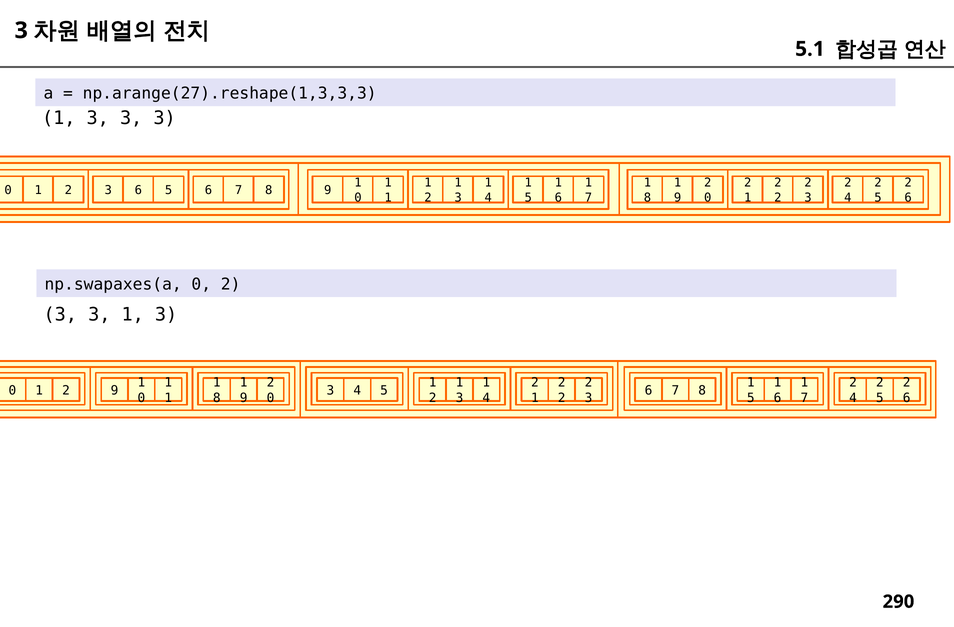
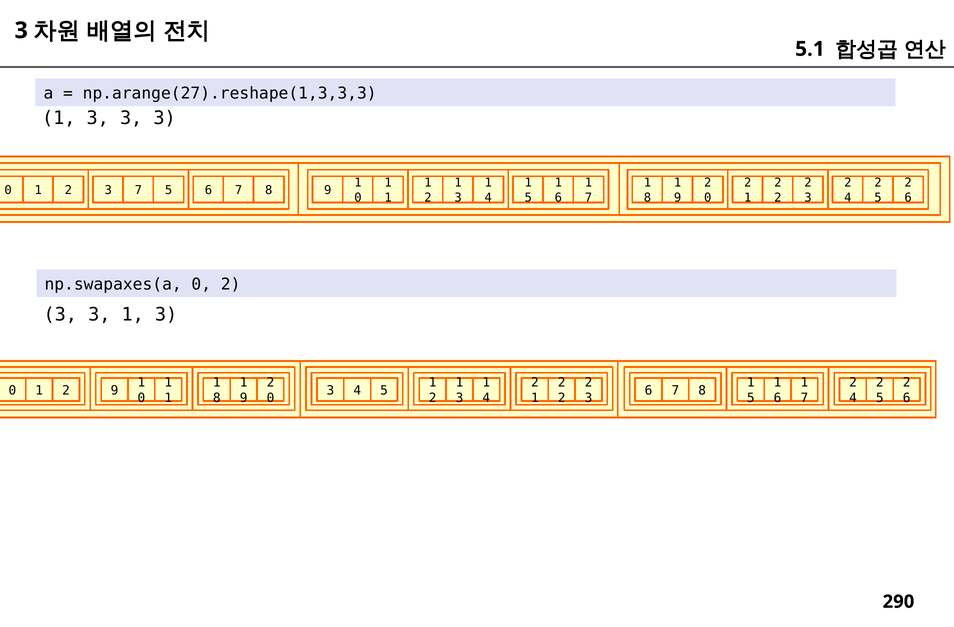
1 2 3 6: 6 -> 7 (138, 190)
